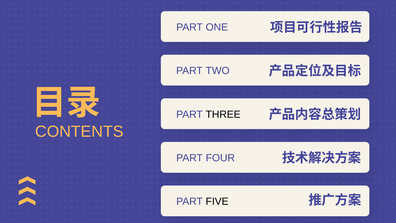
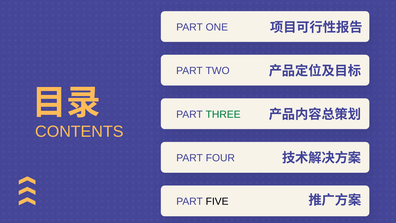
THREE colour: black -> green (223, 114)
